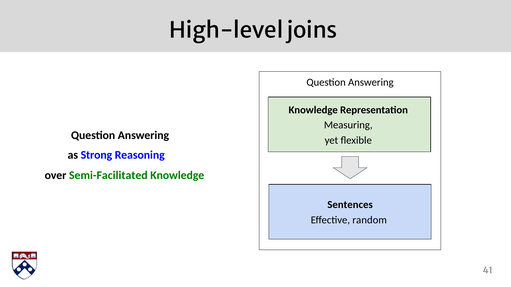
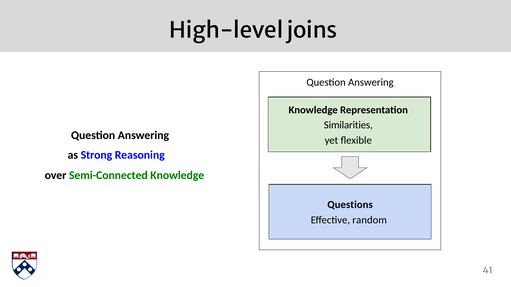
Measuring: Measuring -> Similarities (348, 125)
Semi-Facilitated: Semi-Facilitated -> Semi-Connected (108, 176)
Sentences: Sentences -> Questions (350, 205)
